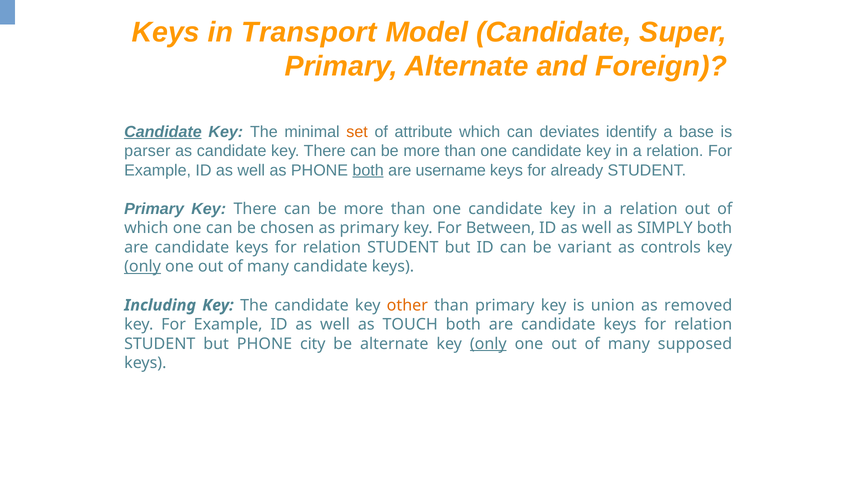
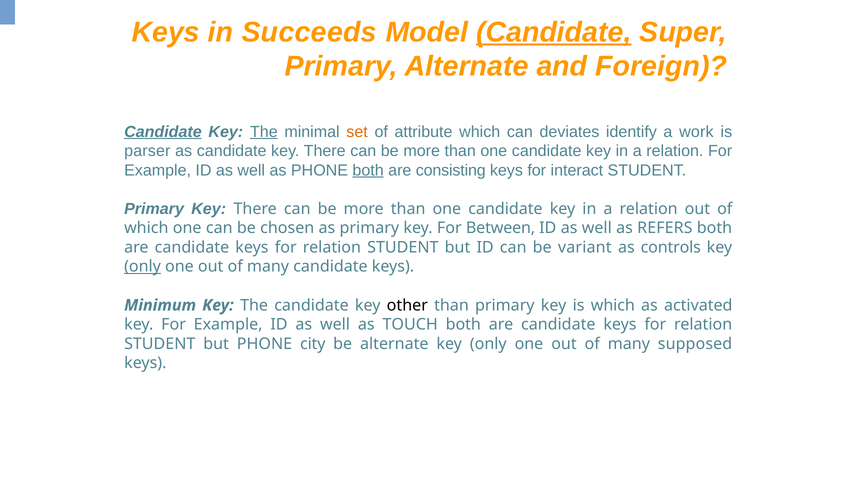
Transport: Transport -> Succeeds (309, 32)
Candidate underline: none -> present (554, 32)
The underline: none -> present (264, 132)
base: base -> work (696, 132)
username: username -> consisting (451, 170)
already: already -> interact (577, 170)
SIMPLY: SIMPLY -> REFERS (665, 228)
Including: Including -> Minimum (160, 305)
other colour: orange -> black (407, 305)
is union: union -> which (613, 305)
removed: removed -> activated (698, 305)
only underline: present -> none (488, 344)
